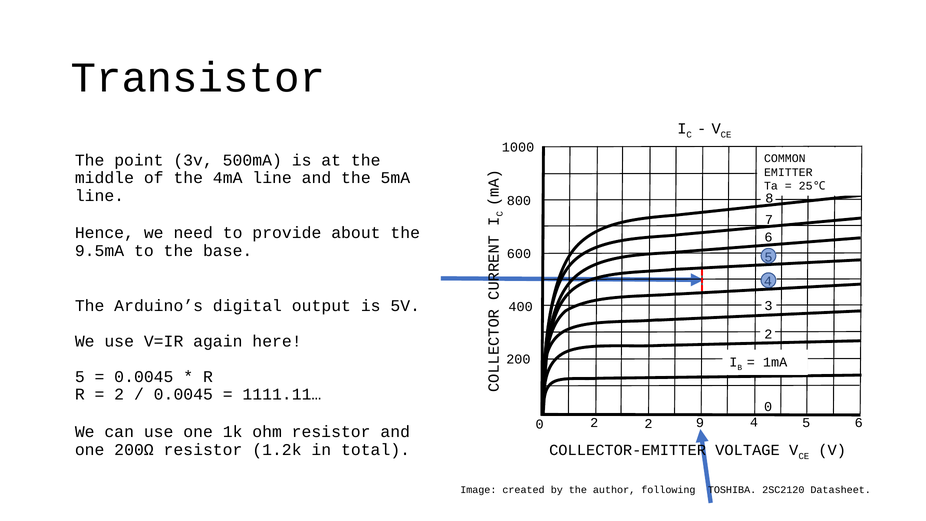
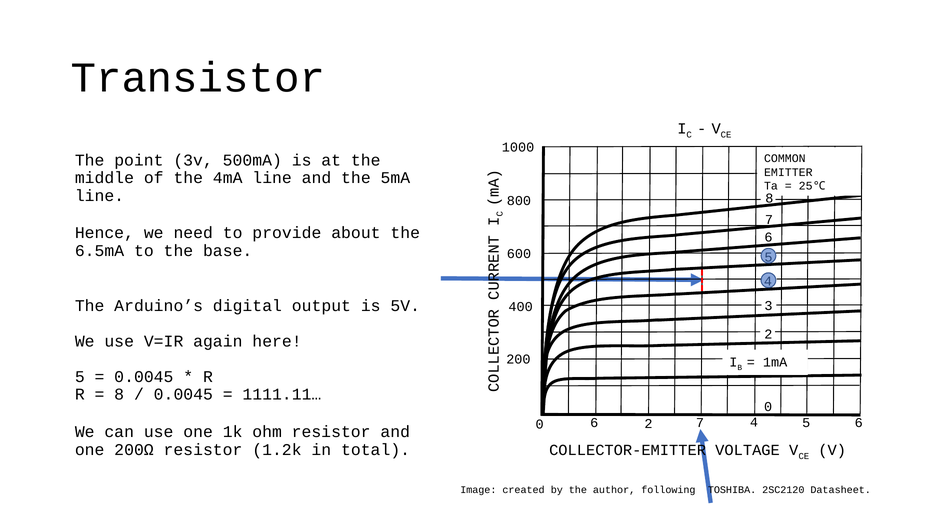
9.5mA: 9.5mA -> 6.5mA (99, 251)
2: 2 -> 8 (119, 394)
2: 2 -> 6 (594, 423)
2 9: 9 -> 7 (700, 423)
